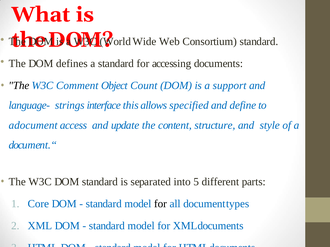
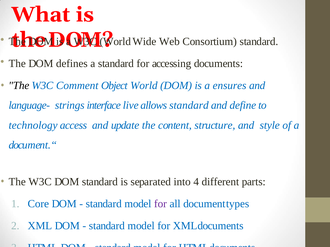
Object Count: Count -> World (144, 86)
support: support -> ensures (230, 86)
this: this -> live (131, 106)
allows specified: specified -> standard (189, 106)
adocument: adocument -> technology (33, 125)
5: 5 -> 4 (196, 182)
for colour: black -> purple (160, 204)
